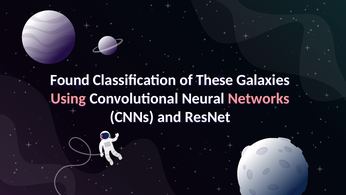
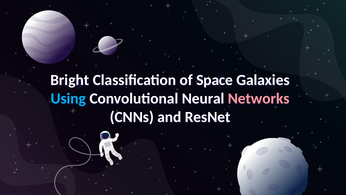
Found: Found -> Bright (70, 80)
These: These -> Space (215, 80)
Using colour: pink -> light blue (68, 98)
